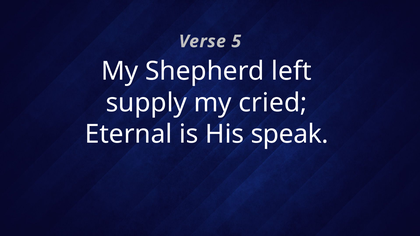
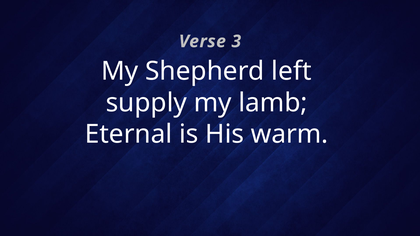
5: 5 -> 3 (236, 41)
cried: cried -> lamb (273, 103)
speak: speak -> warm (290, 134)
